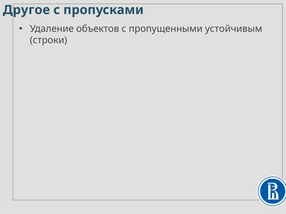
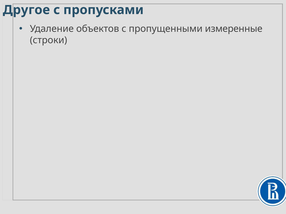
устойчивым: устойчивым -> измеренные (234, 29)
